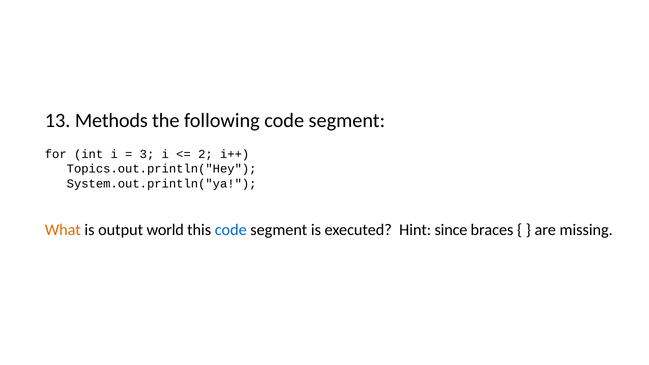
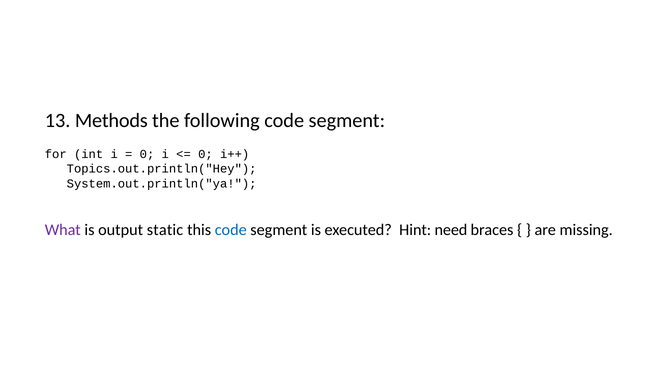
3: 3 -> 0 (147, 154)
2: 2 -> 0 (205, 154)
What colour: orange -> purple (63, 230)
world: world -> static (165, 230)
since: since -> need (451, 230)
